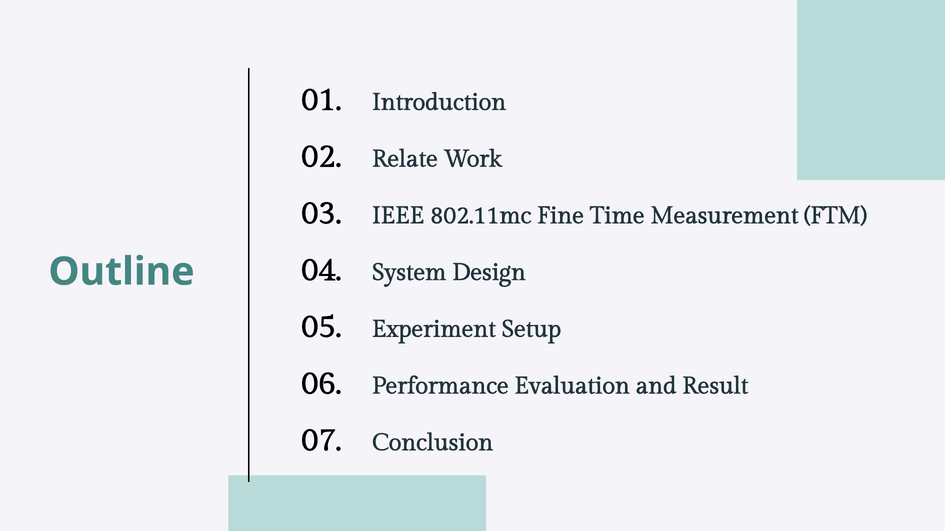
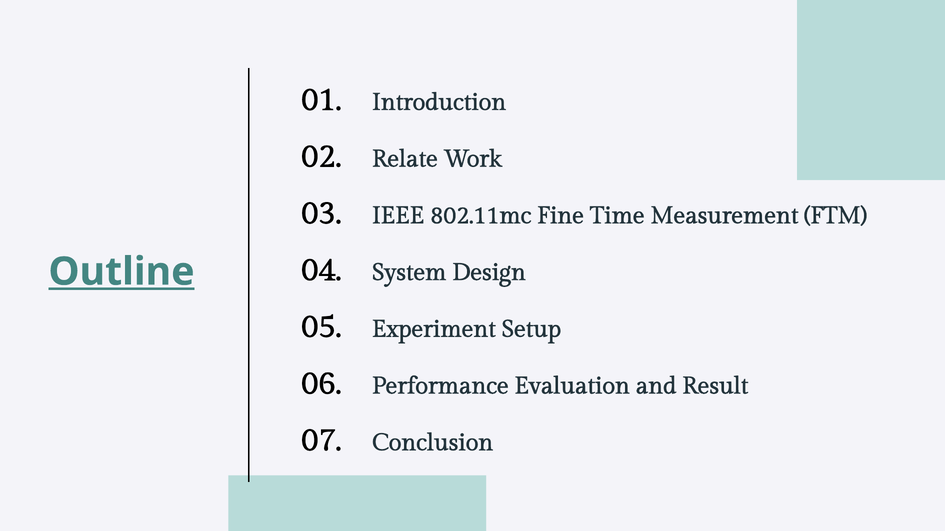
Outline underline: none -> present (122, 272)
